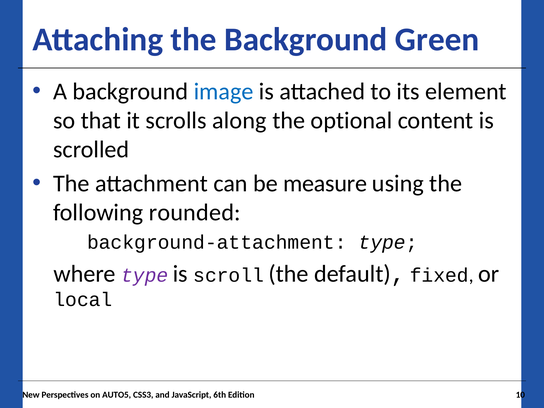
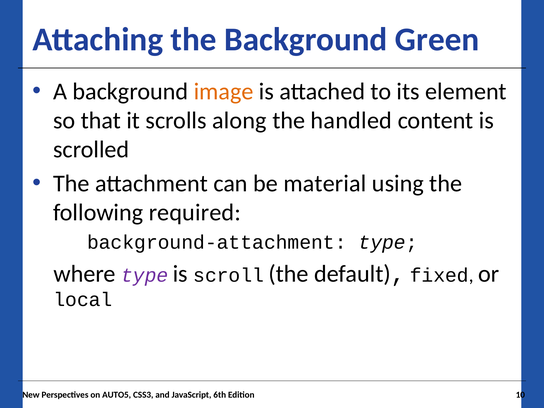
image colour: blue -> orange (224, 91)
optional: optional -> handled (351, 120)
measure: measure -> material (325, 183)
rounded: rounded -> required (195, 212)
